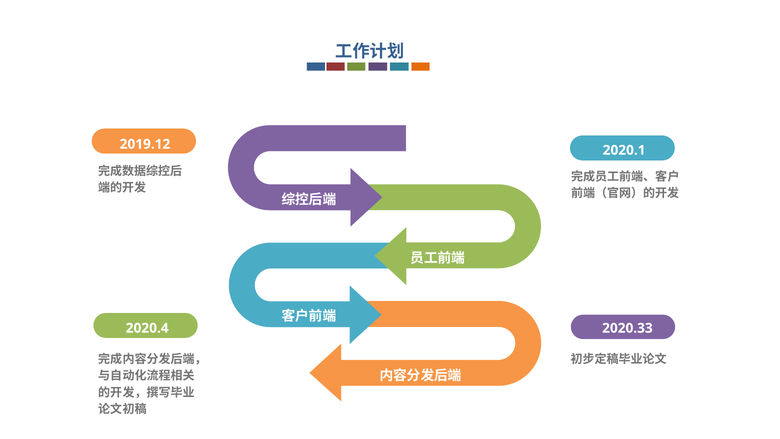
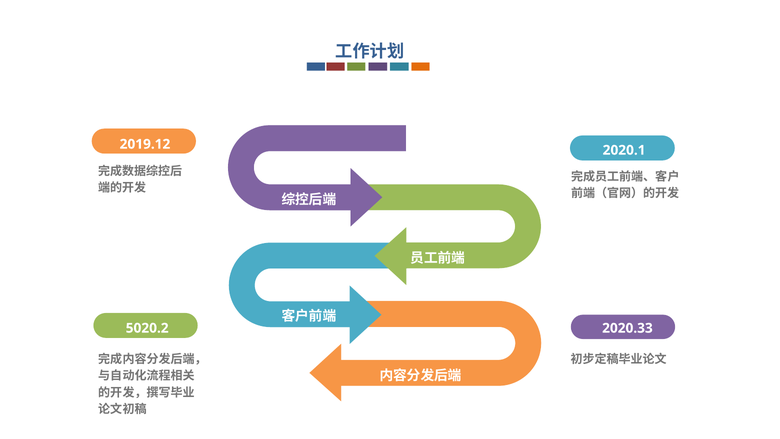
2020.4: 2020.4 -> 5020.2 (147, 328)
